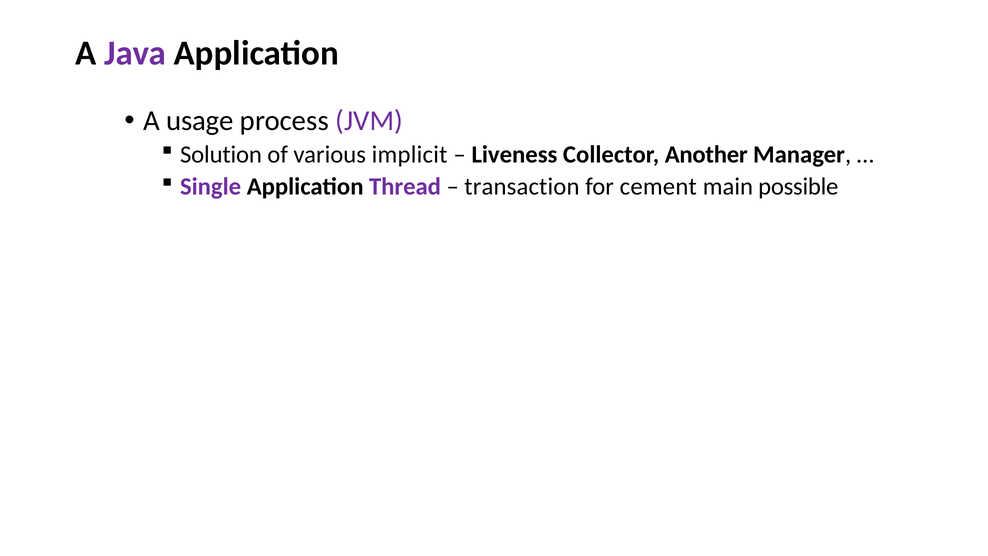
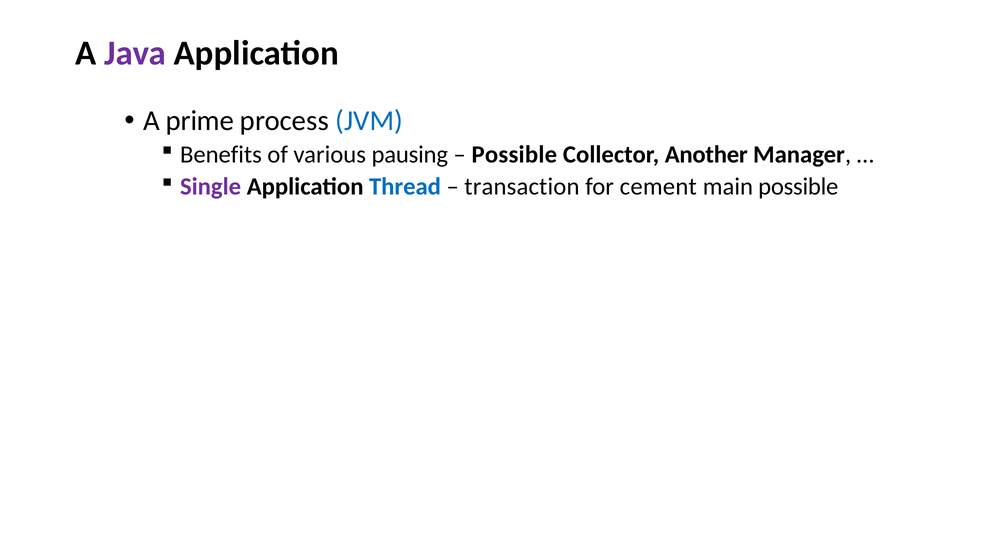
usage: usage -> prime (200, 121)
JVM colour: purple -> blue (369, 121)
Solution: Solution -> Benefits (221, 155)
implicit: implicit -> pausing (410, 155)
Liveness: Liveness -> Possible (514, 155)
Thread colour: purple -> blue (405, 187)
